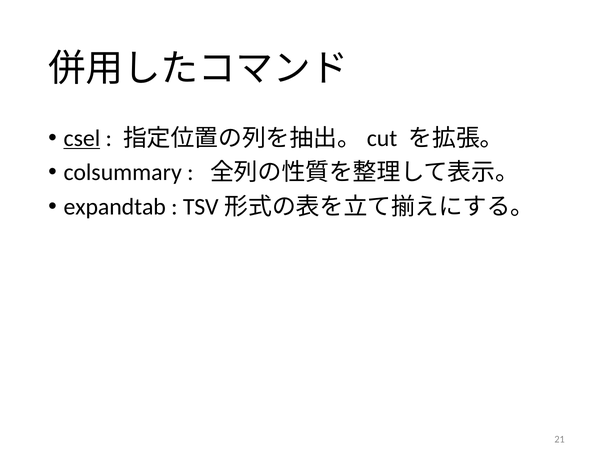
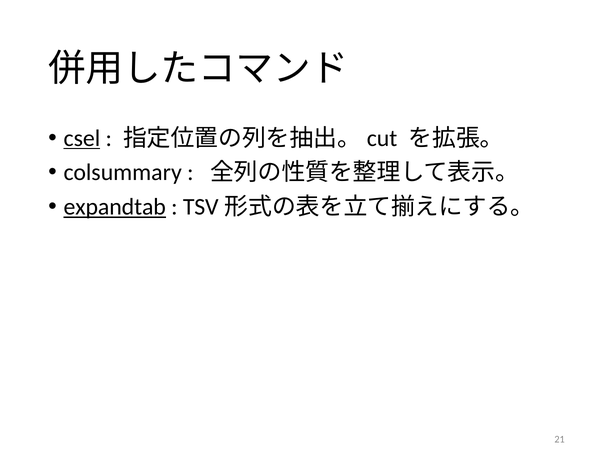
expandtab underline: none -> present (115, 207)
